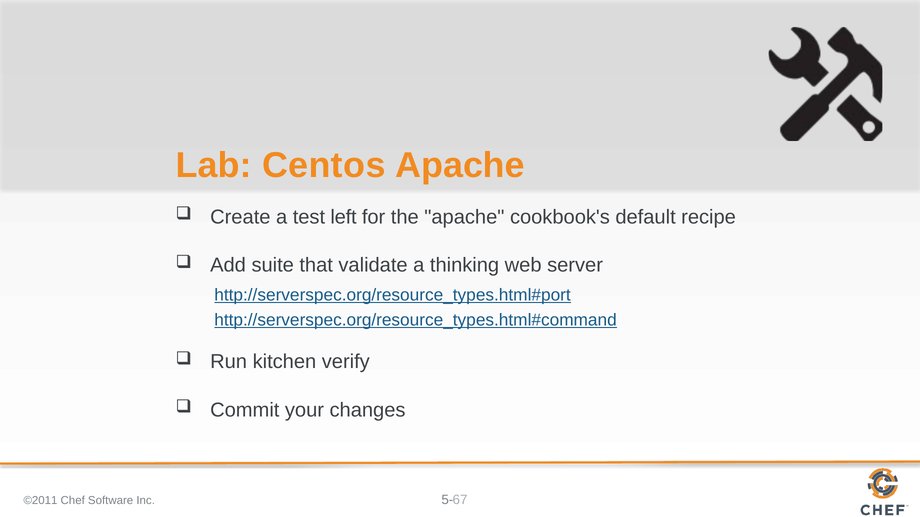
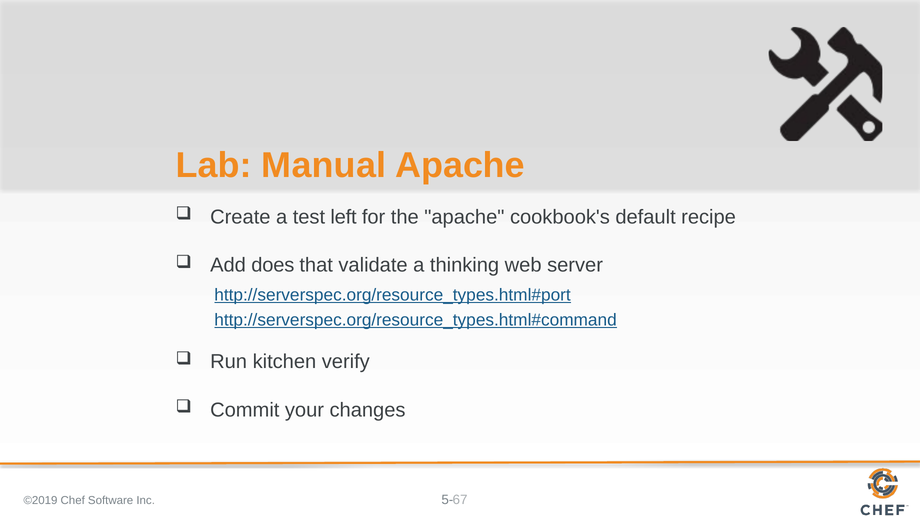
Centos: Centos -> Manual (324, 166)
suite: suite -> does (273, 265)
©2011: ©2011 -> ©2019 (40, 501)
